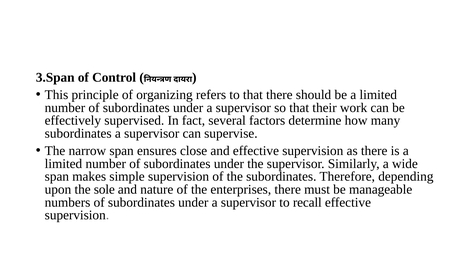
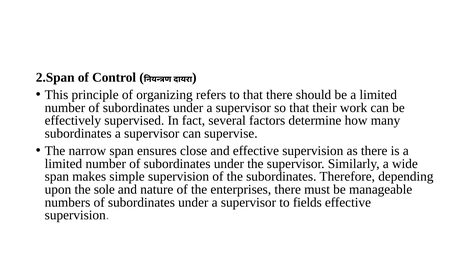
3.Span: 3.Span -> 2.Span (55, 77)
recall: recall -> fields (307, 202)
